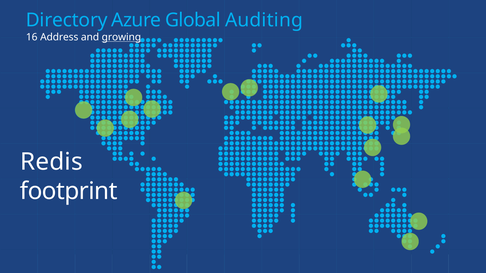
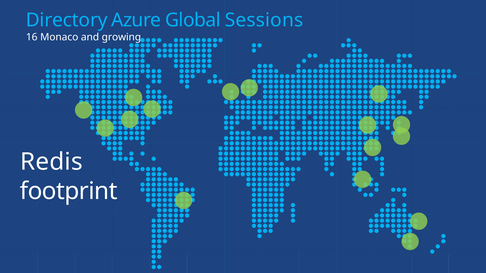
Auditing: Auditing -> Sessions (264, 20)
Address: Address -> Monaco (59, 37)
growing underline: present -> none (121, 37)
